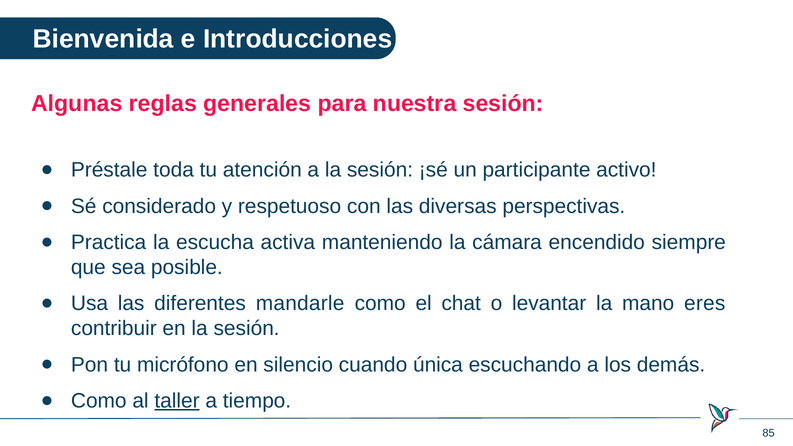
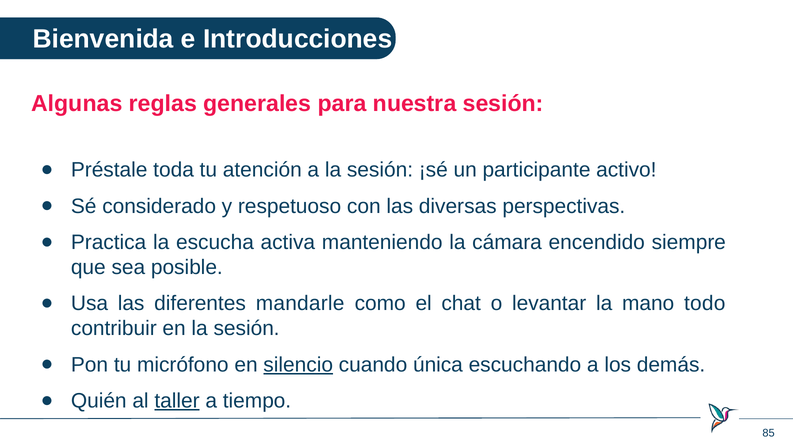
eres: eres -> todo (705, 304)
silencio underline: none -> present (298, 365)
Como: Como -> Quién (99, 401)
